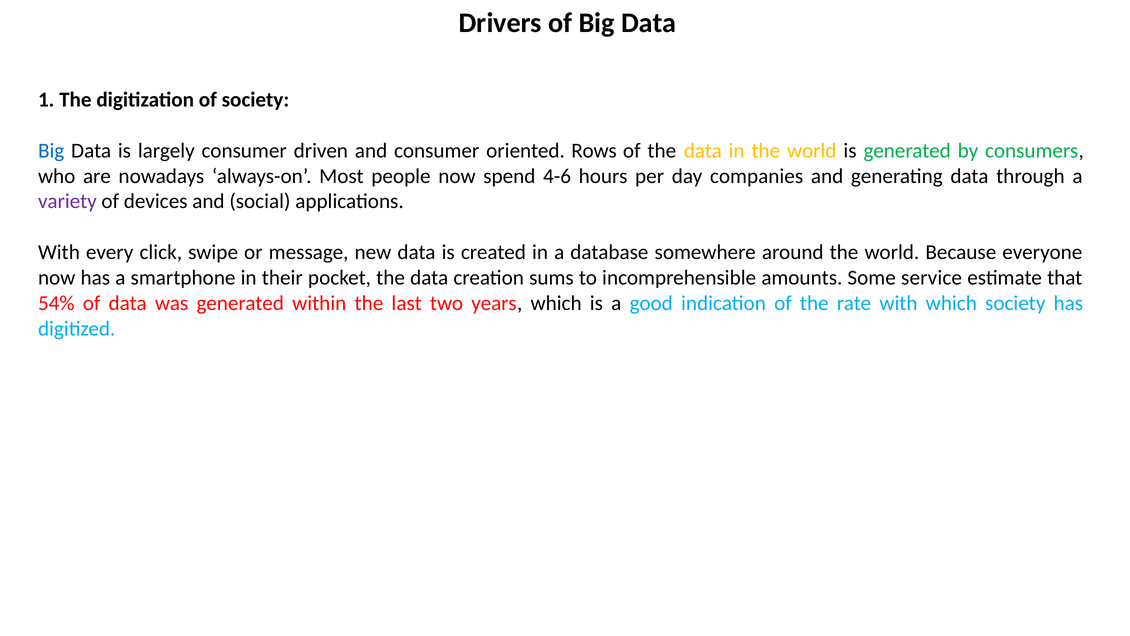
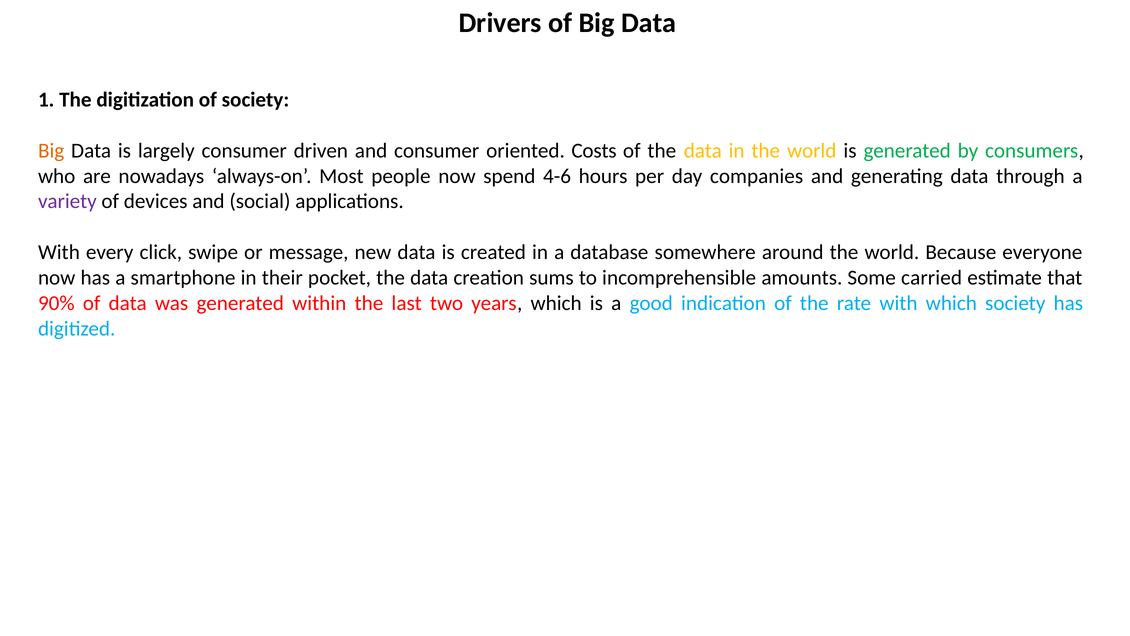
Big colour: blue -> orange (51, 150)
Rows: Rows -> Costs (594, 150)
service: service -> carried (932, 278)
54%: 54% -> 90% (56, 303)
